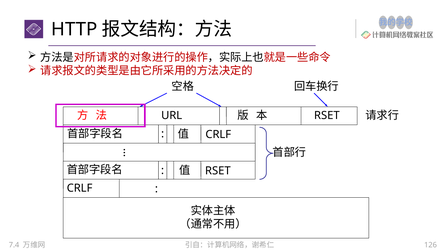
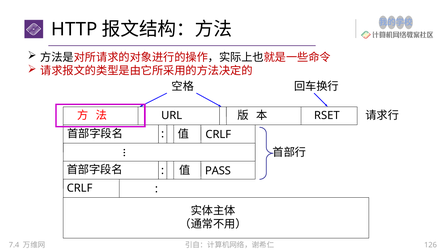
RSET: RSET -> PASS (218, 170)
